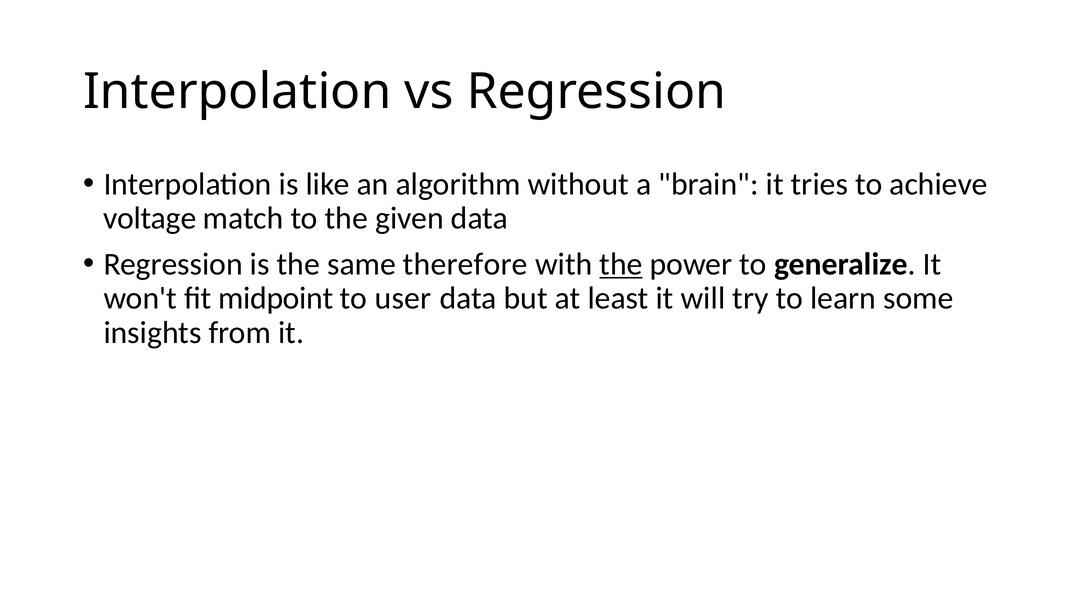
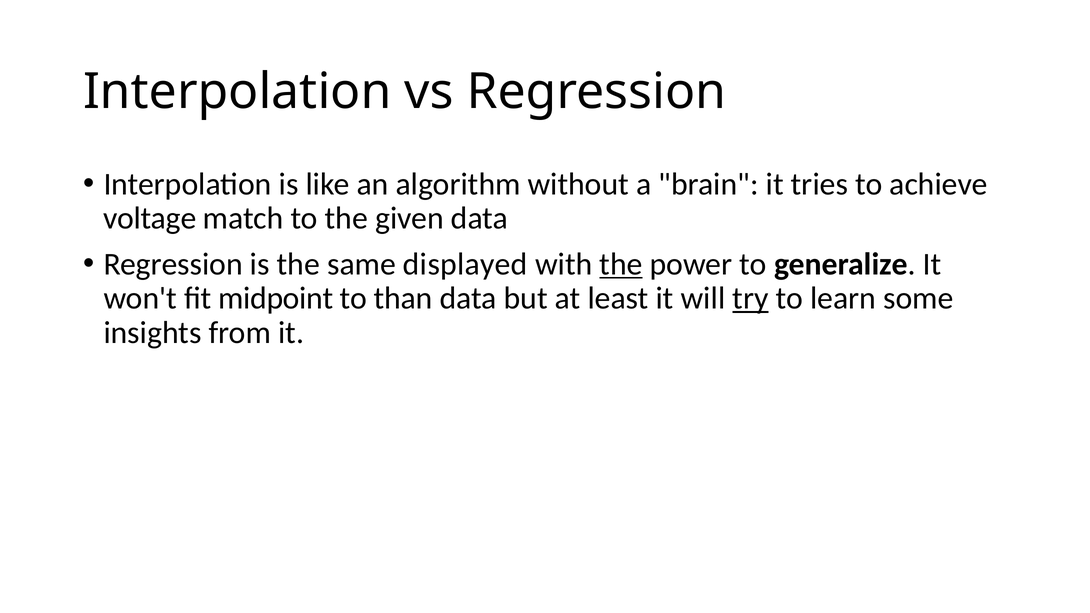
therefore: therefore -> displayed (465, 264)
user: user -> than (403, 298)
try underline: none -> present (750, 298)
